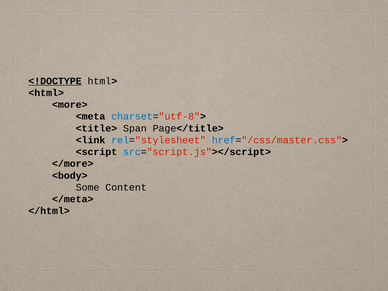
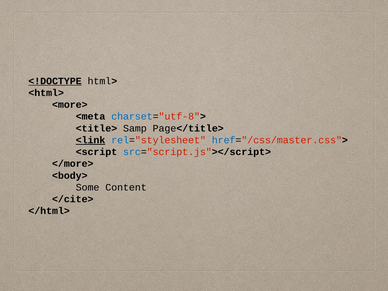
Span: Span -> Samp (135, 128)
<link underline: none -> present (91, 140)
</meta>: </meta> -> </cite> (73, 199)
